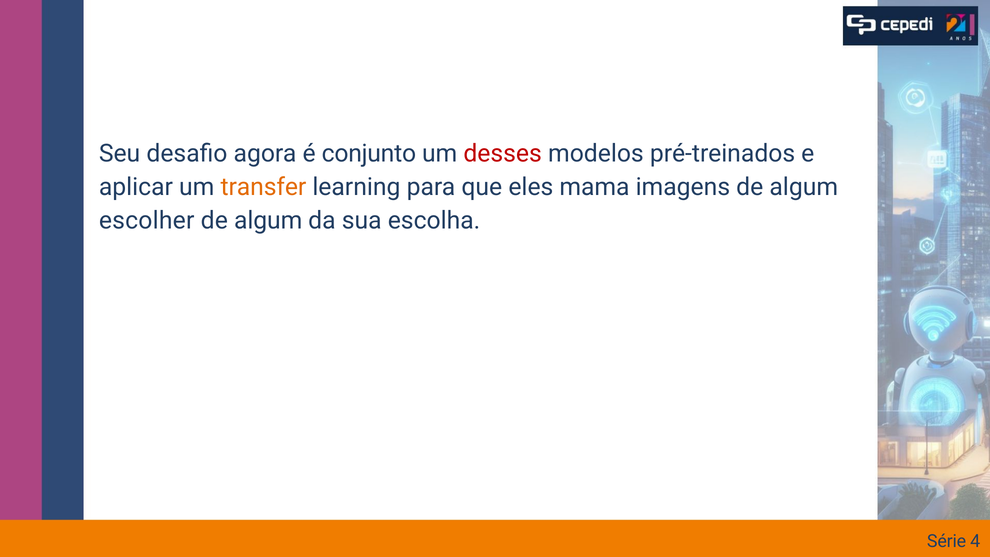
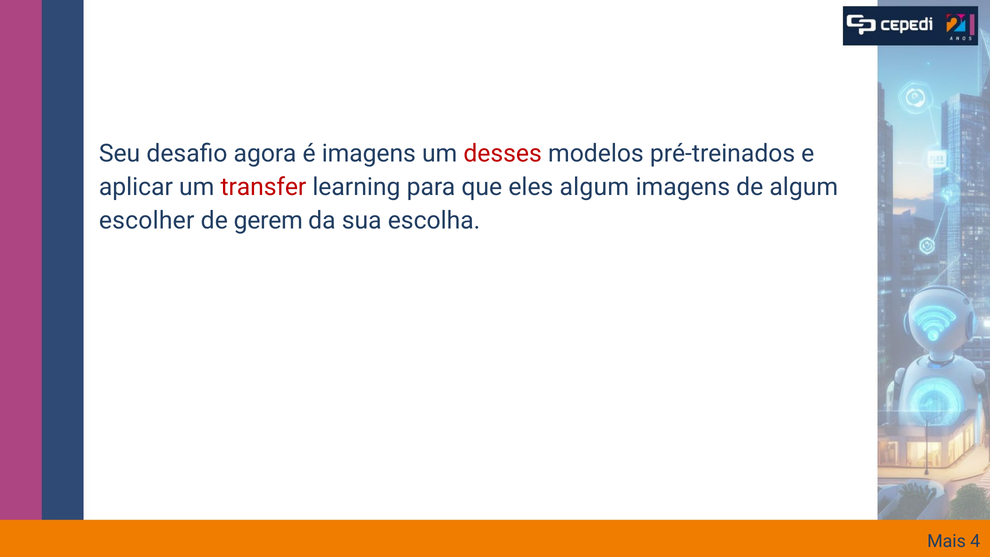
é conjunto: conjunto -> imagens (369, 154)
transfer colour: orange -> red (263, 187)
eles mama: mama -> algum (594, 187)
algum: algum -> gerem (268, 220)
Série: Série -> Mais (947, 541)
